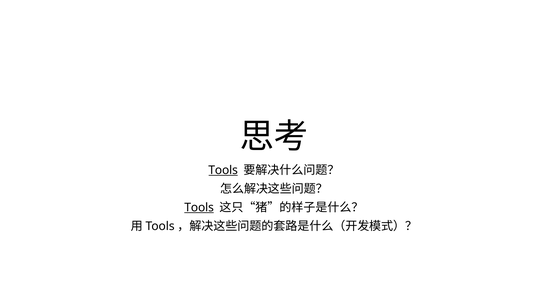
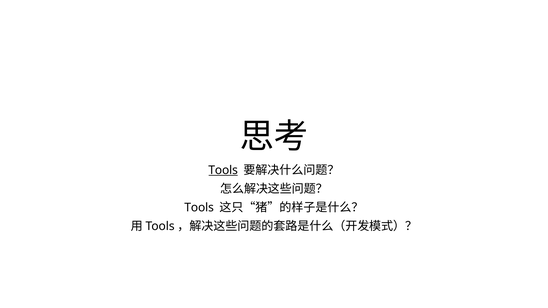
Tools underline: present -> none (199, 208)
